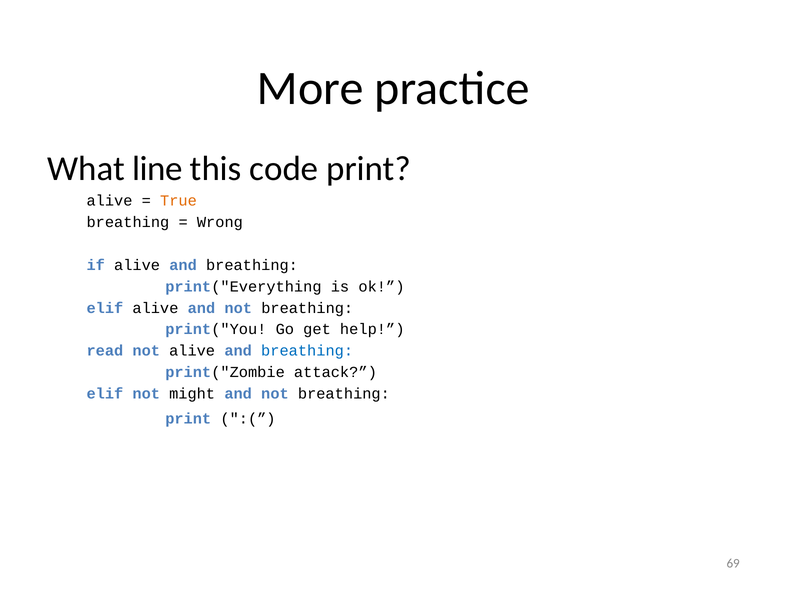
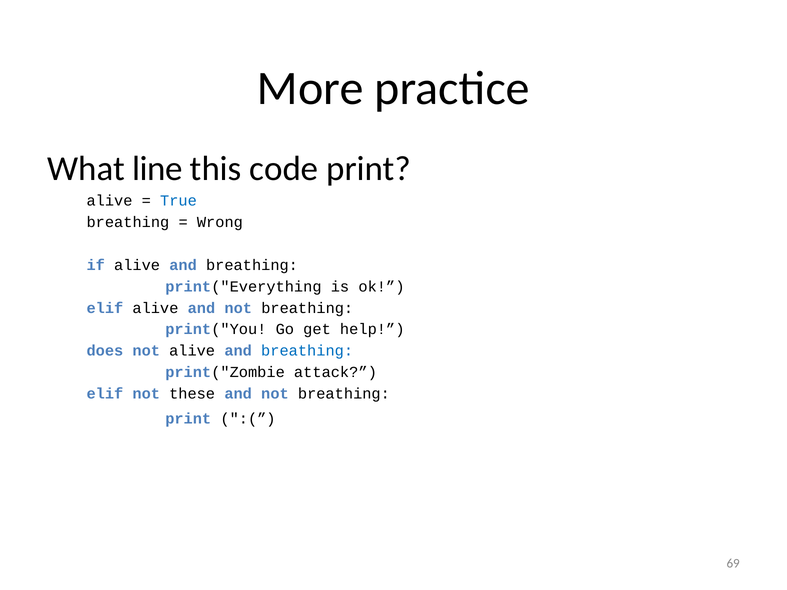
True colour: orange -> blue (178, 201)
read: read -> does (105, 351)
might: might -> these (192, 394)
